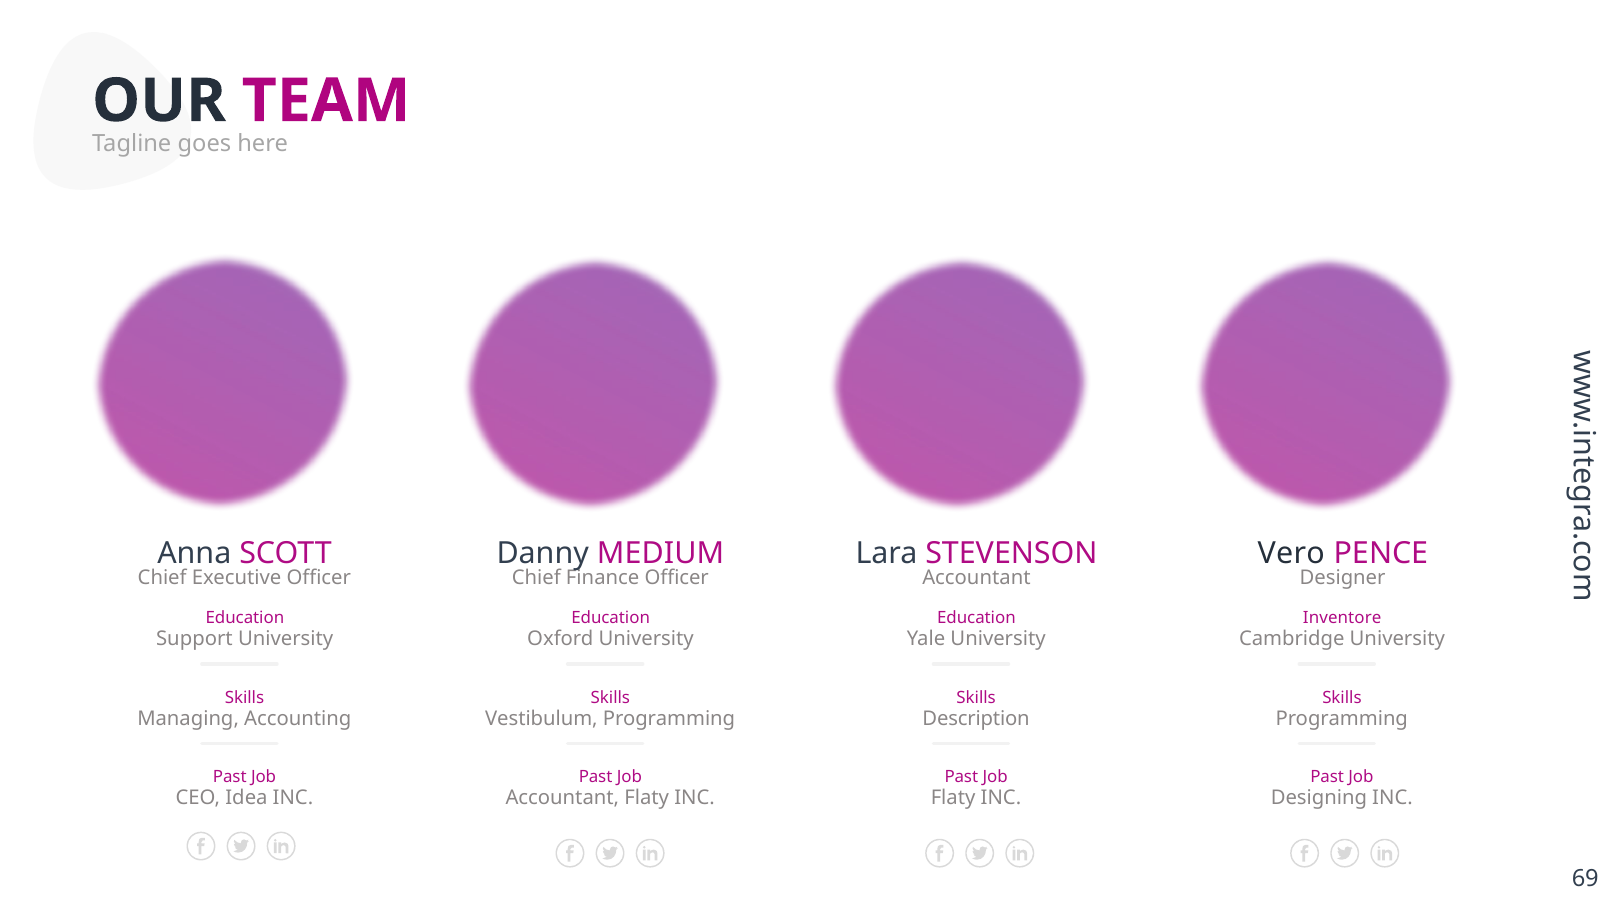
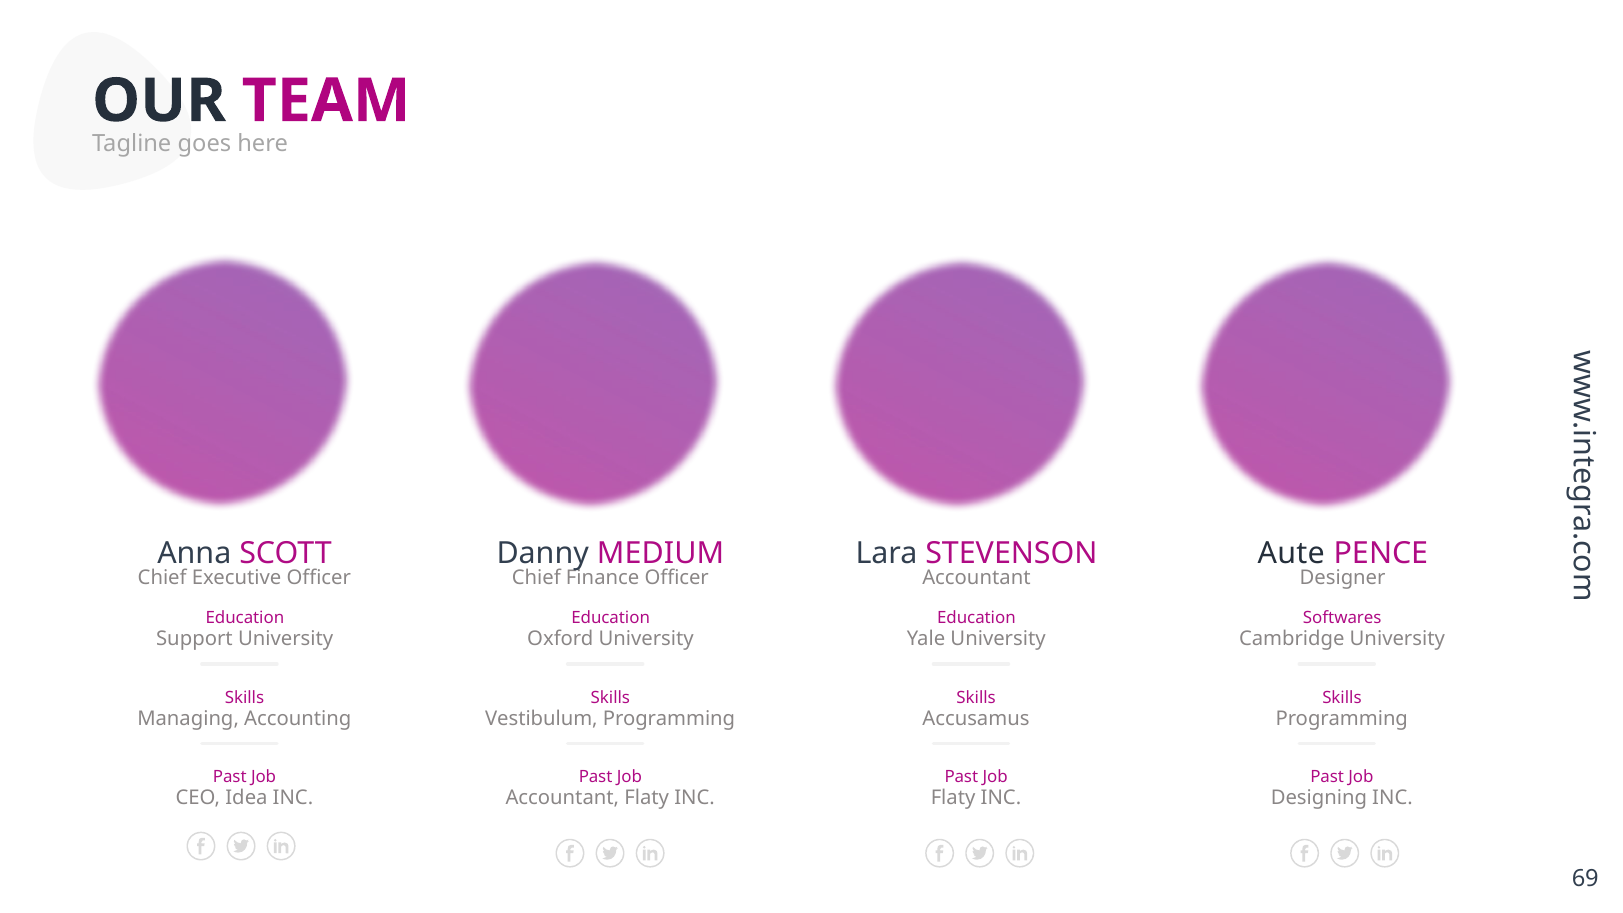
Vero: Vero -> Aute (1291, 554)
Inventore: Inventore -> Softwares (1342, 618)
Description: Description -> Accusamus (976, 718)
